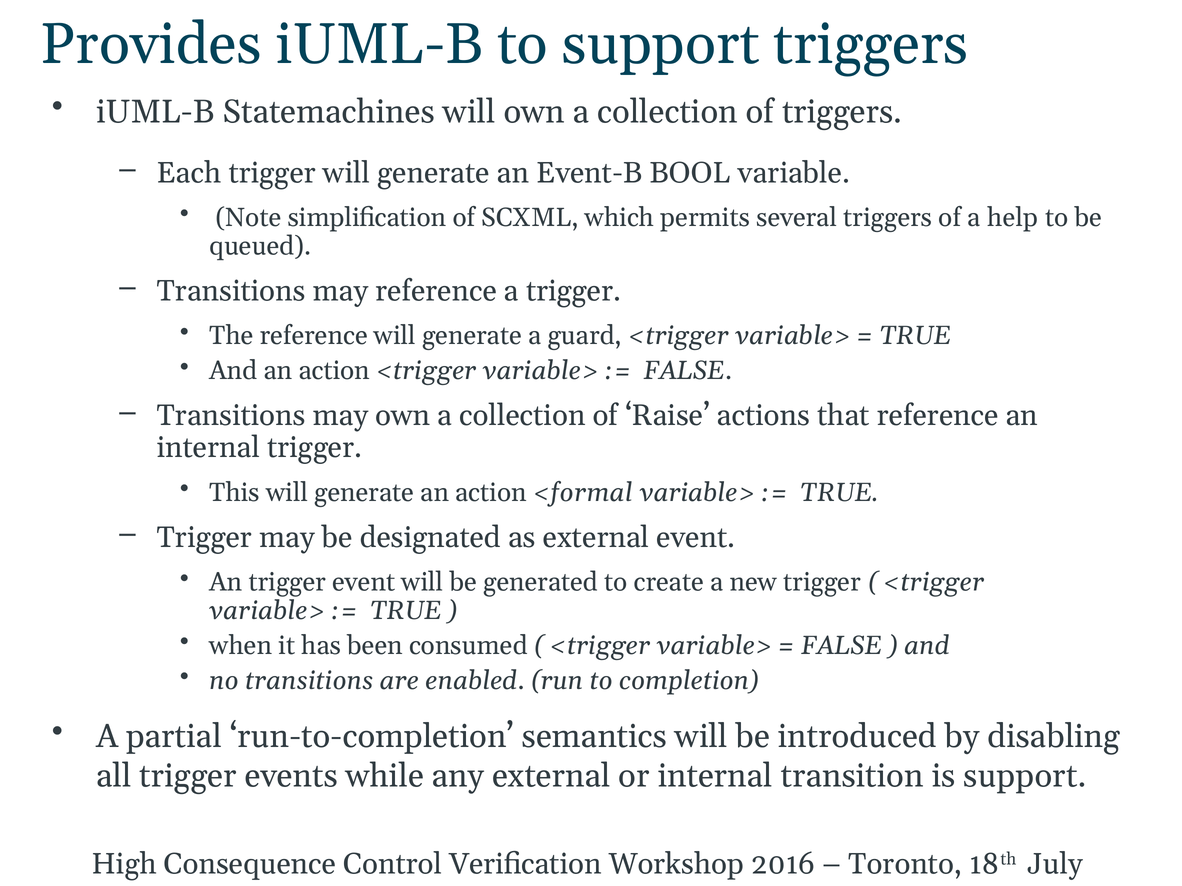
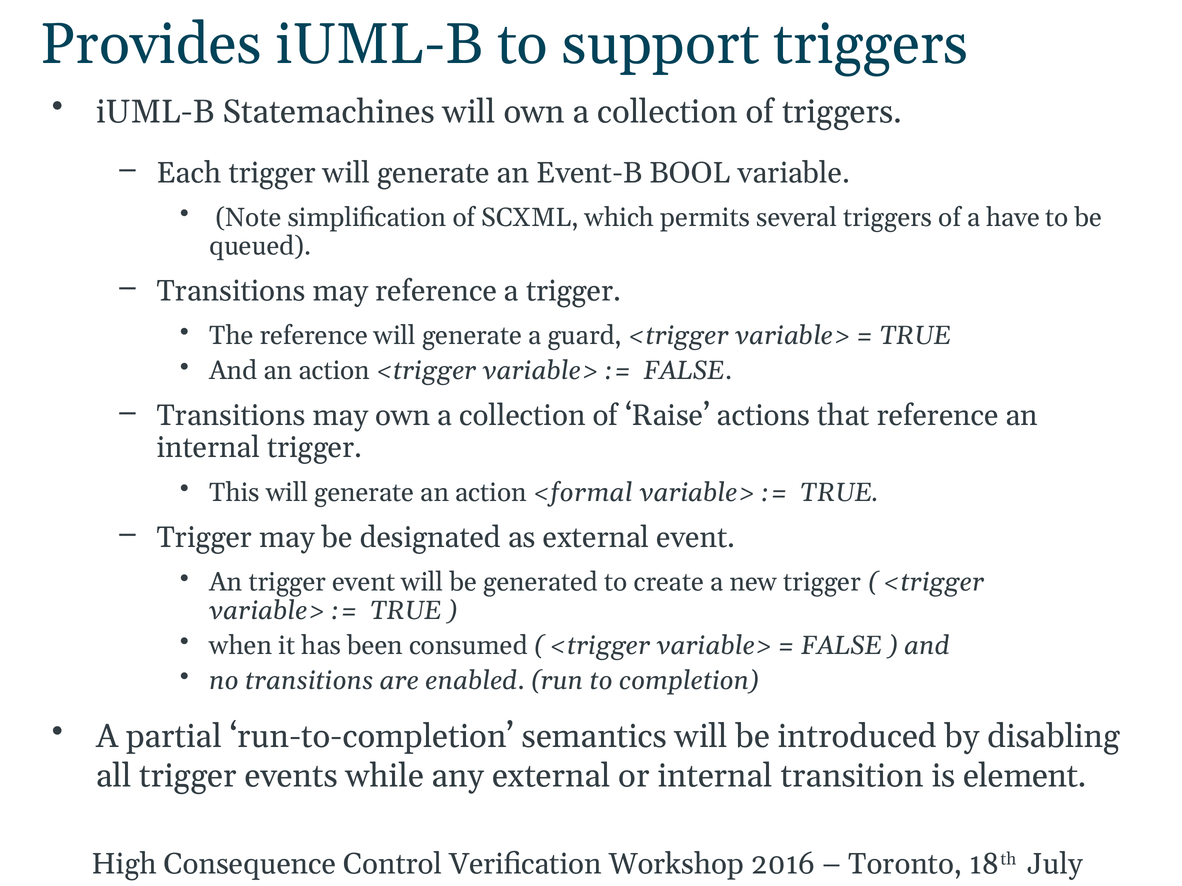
help: help -> have (1013, 218)
is support: support -> element (1025, 776)
